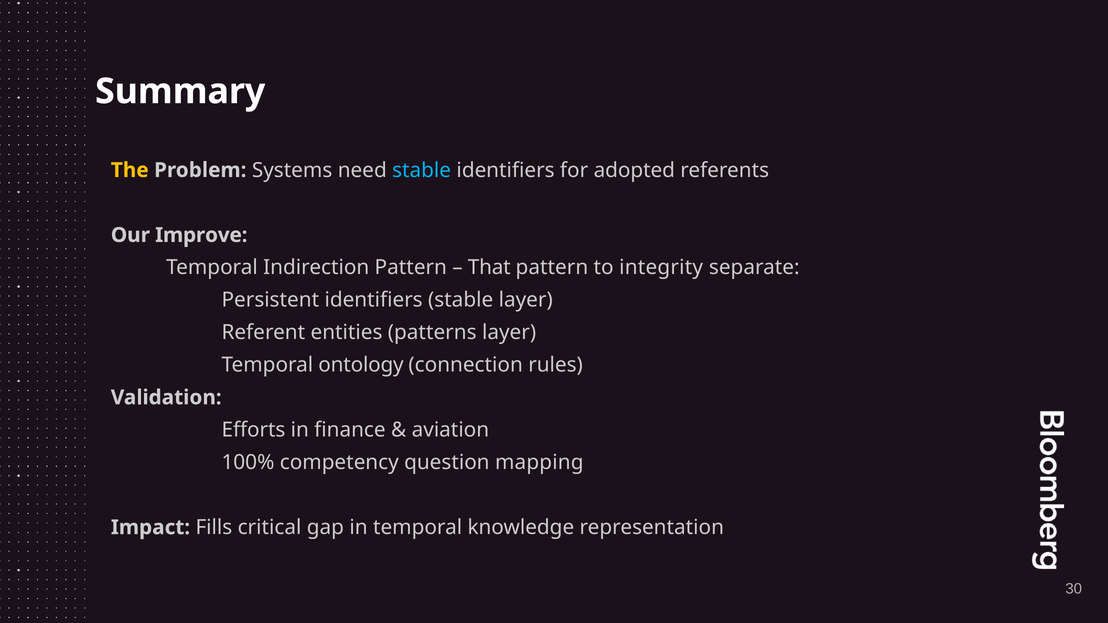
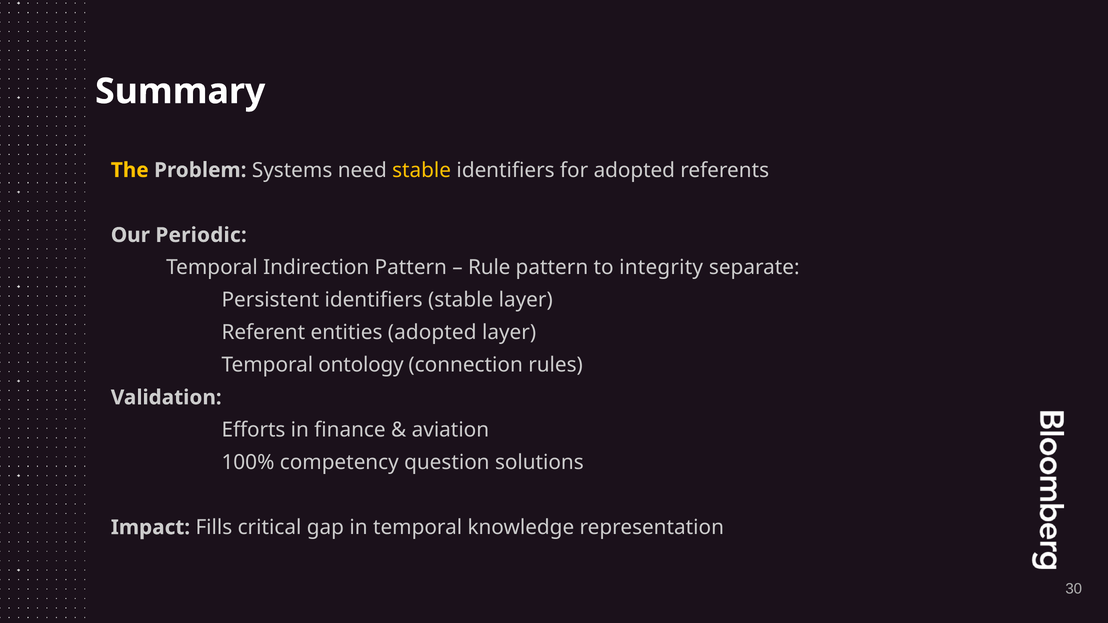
stable colour: light blue -> yellow (422, 170)
Improve: Improve -> Periodic (201, 235)
That: That -> Rule (489, 268)
entities patterns: patterns -> adopted (432, 333)
mapping: mapping -> solutions (539, 463)
